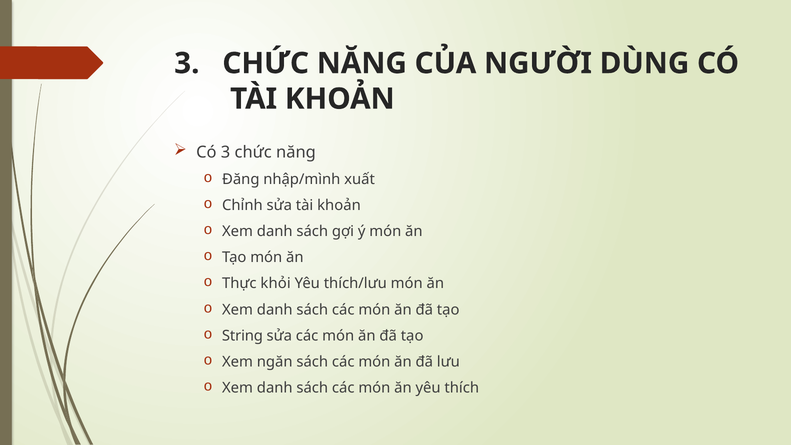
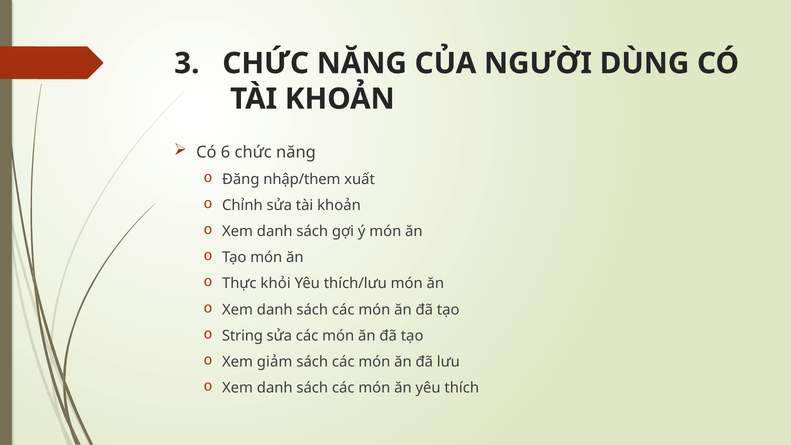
Có 3: 3 -> 6 (226, 152)
nhập/mình: nhập/mình -> nhập/them (302, 179)
ngăn: ngăn -> giảm (275, 362)
